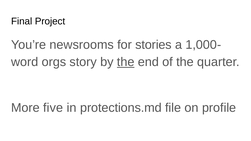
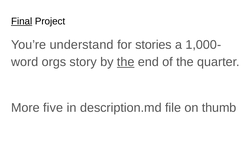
Final underline: none -> present (22, 21)
newsrooms: newsrooms -> understand (82, 45)
protections.md: protections.md -> description.md (121, 108)
profile: profile -> thumb (219, 108)
